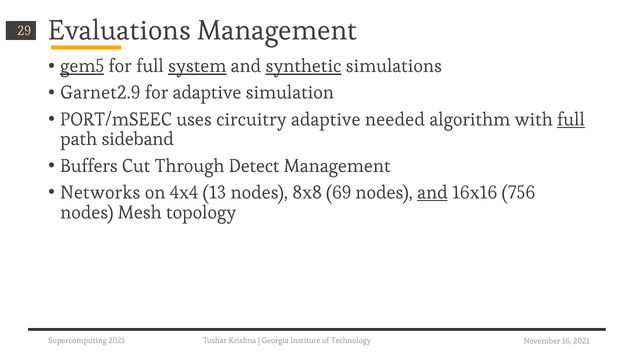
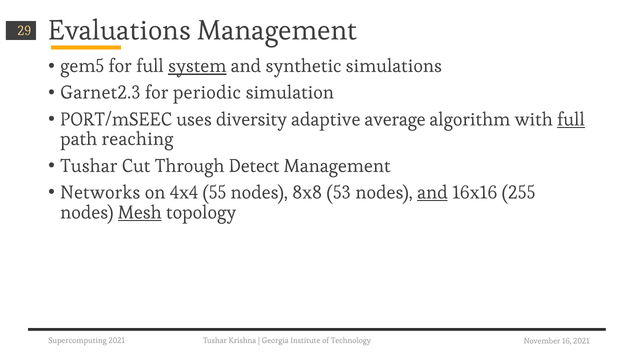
gem5 underline: present -> none (82, 66)
synthetic underline: present -> none (303, 66)
Garnet2.9: Garnet2.9 -> Garnet2.3 (100, 93)
for adaptive: adaptive -> periodic (207, 93)
circuitry: circuitry -> diversity (251, 119)
needed: needed -> average (395, 119)
sideband: sideband -> reaching (137, 139)
Buffers: Buffers -> Tushar (89, 166)
13: 13 -> 55 (214, 192)
69: 69 -> 53 (339, 192)
756: 756 -> 255 (519, 192)
Mesh underline: none -> present (140, 212)
